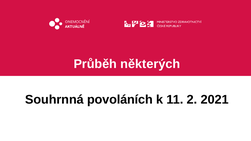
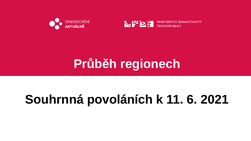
některých: některých -> regionech (150, 64)
2: 2 -> 6 (192, 100)
